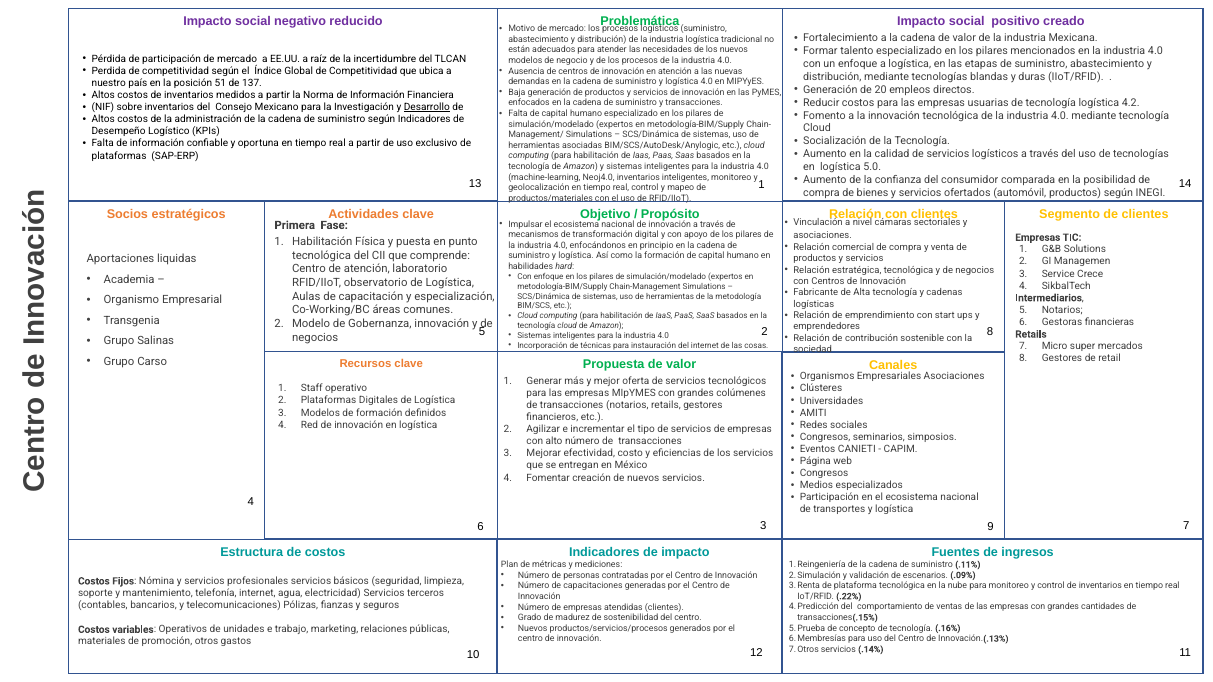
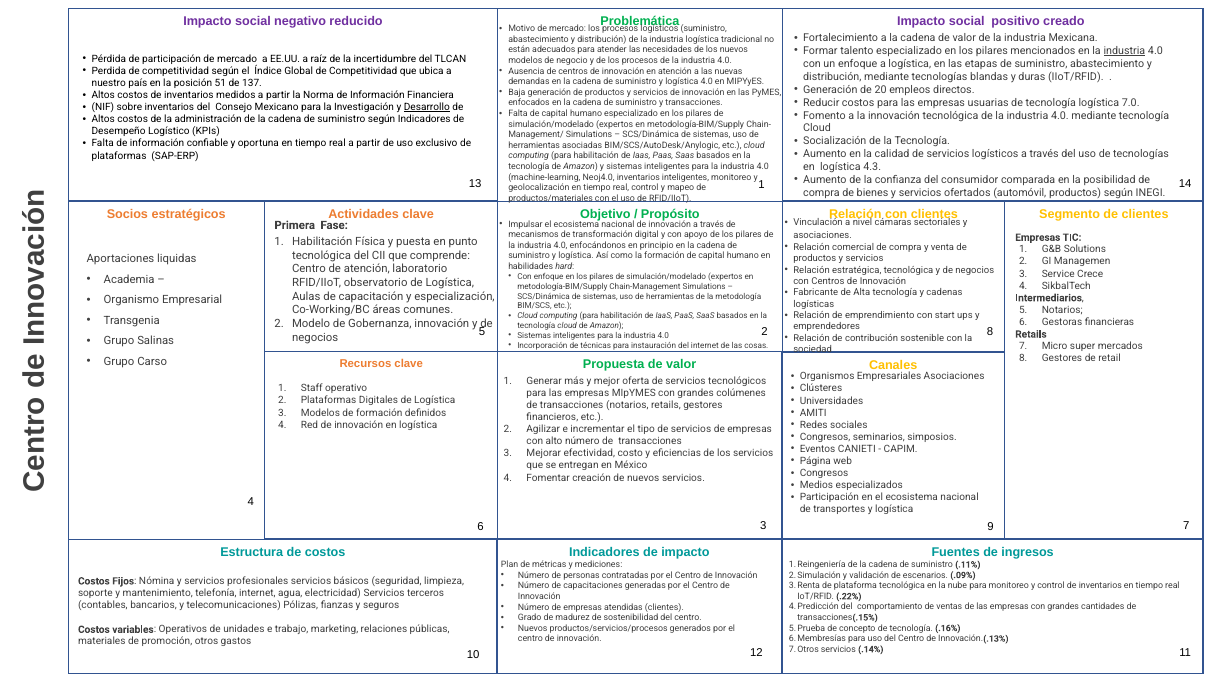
industria underline: none -> present (1124, 51)
4.2: 4.2 -> 7.0 (1131, 103)
5.0: 5.0 -> 4.3 (872, 167)
